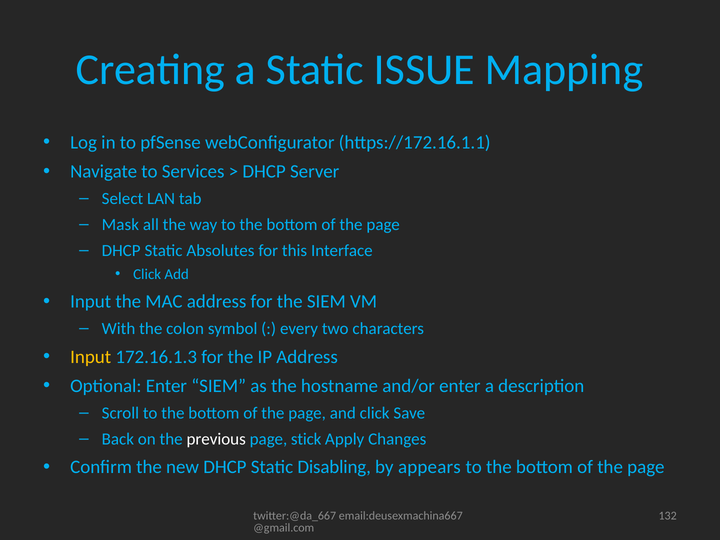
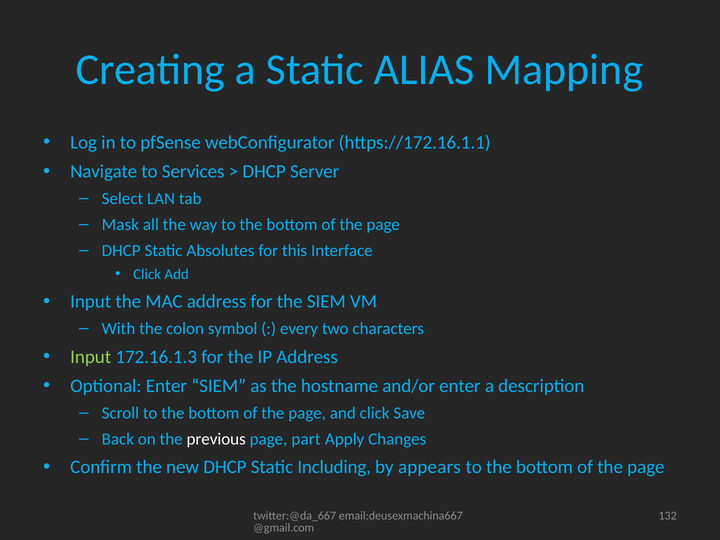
ISSUE: ISSUE -> ALIAS (424, 70)
Input colour: yellow -> light green (91, 357)
stick: stick -> part (306, 439)
Disabling: Disabling -> Including (334, 467)
